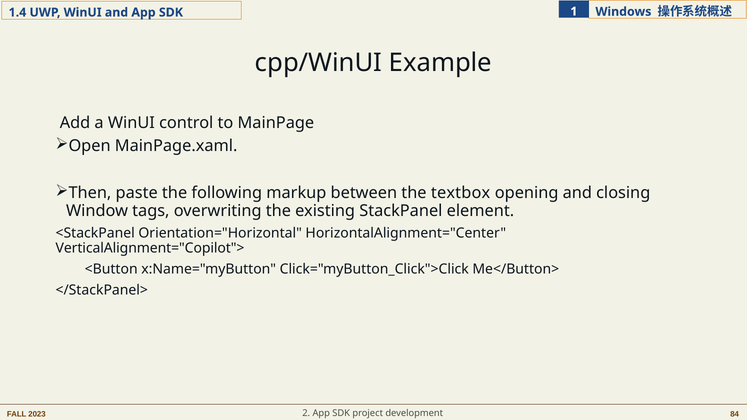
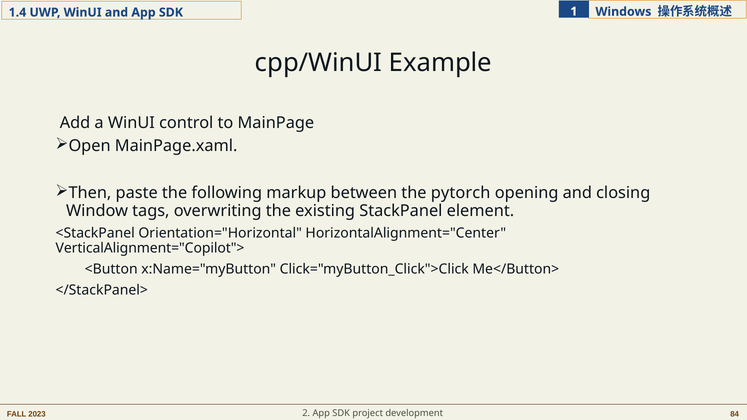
textbox: textbox -> pytorch (461, 193)
